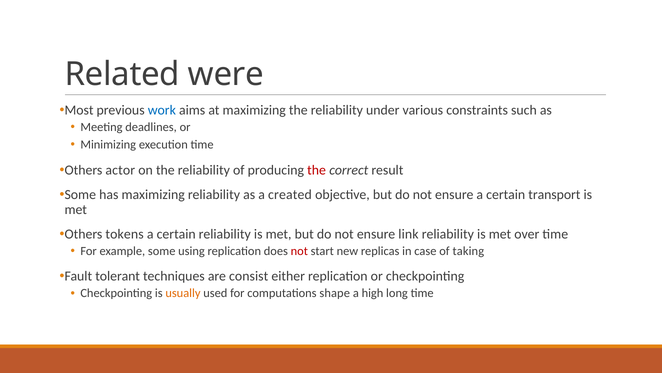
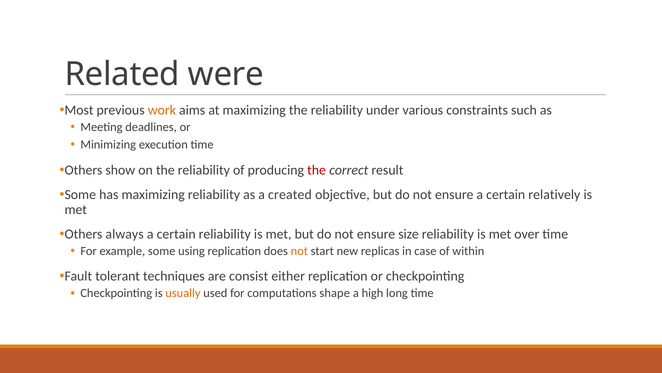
work colour: blue -> orange (162, 110)
actor: actor -> show (120, 170)
transport: transport -> relatively (554, 194)
tokens: tokens -> always (125, 234)
link: link -> size (409, 234)
not colour: red -> orange (299, 251)
taking: taking -> within (468, 251)
